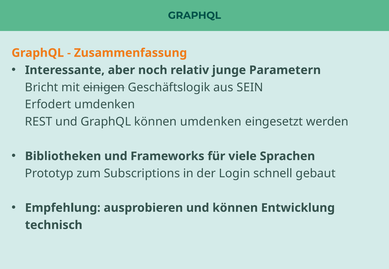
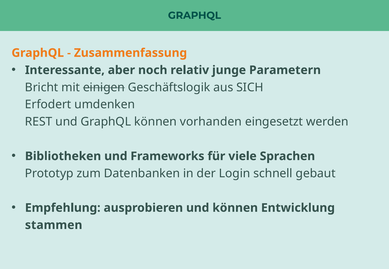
SEIN: SEIN -> SICH (250, 87)
können umdenken: umdenken -> vorhanden (211, 122)
Subscriptions: Subscriptions -> Datenbanken (142, 174)
technisch: technisch -> stammen (54, 225)
